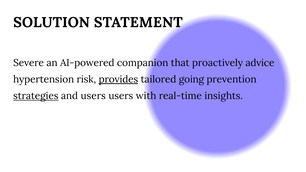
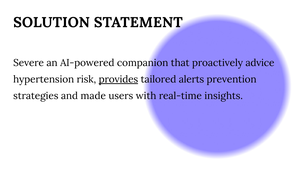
going: going -> alerts (191, 79)
strategies underline: present -> none (36, 96)
and users: users -> made (93, 96)
